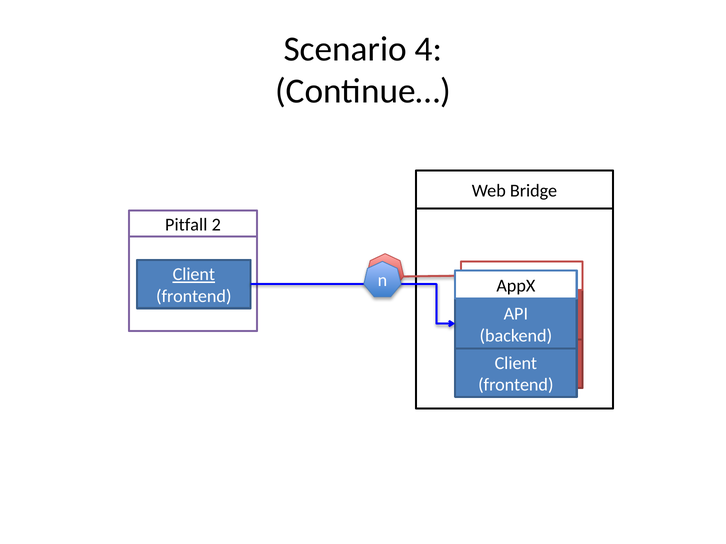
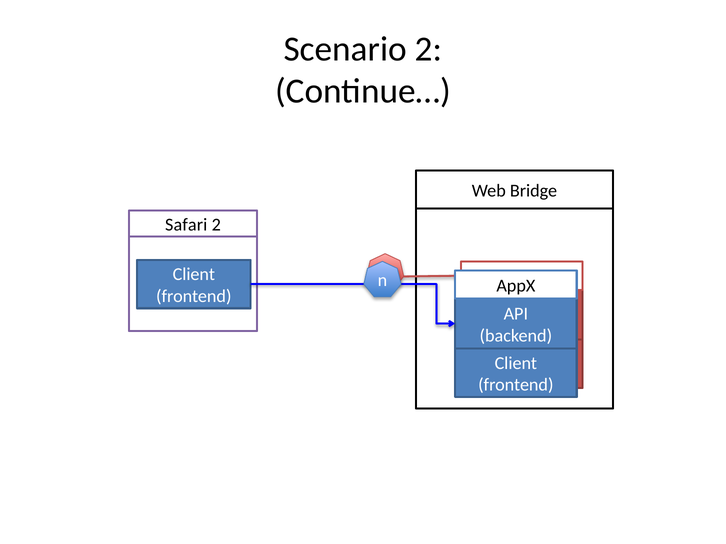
Scenario 4: 4 -> 2 (428, 49)
Pitfall: Pitfall -> Safari (186, 225)
Client underline: present -> none (194, 275)
